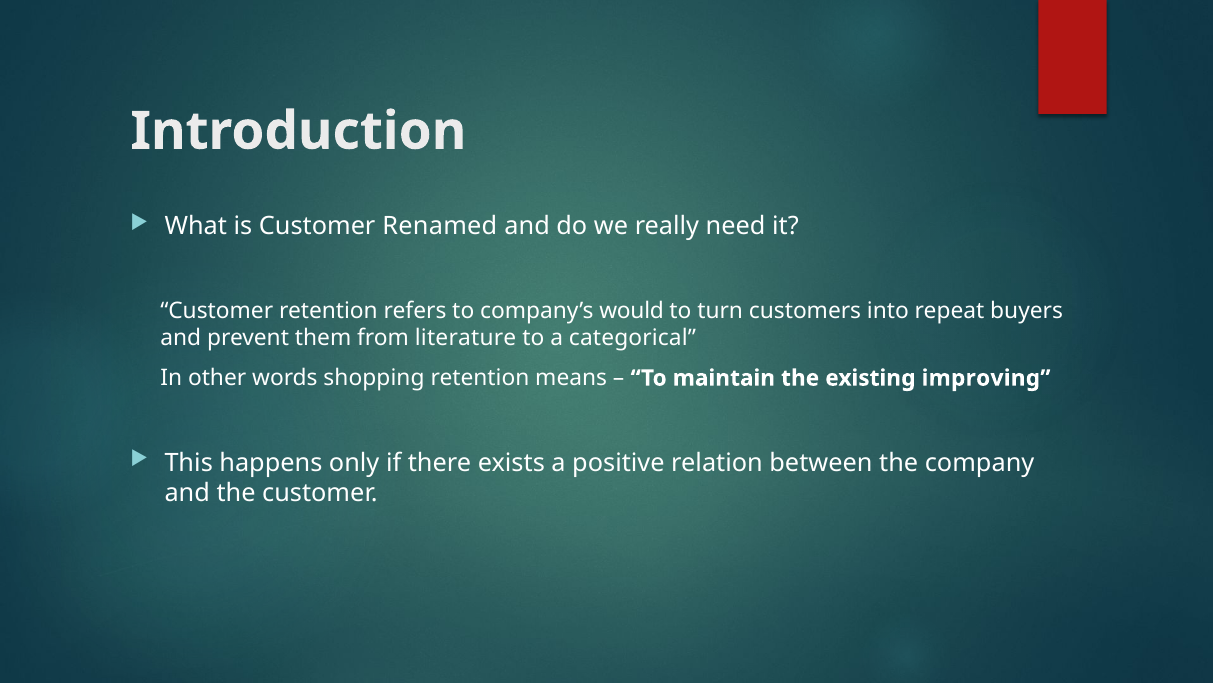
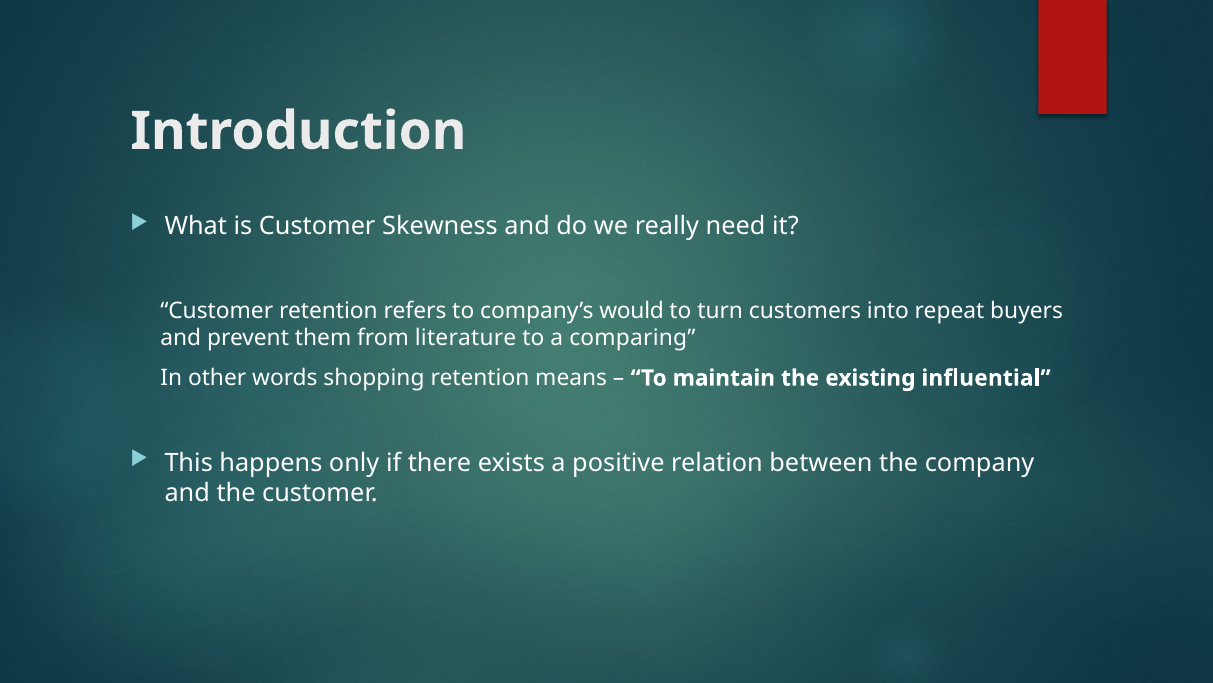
Renamed: Renamed -> Skewness (440, 226)
categorical: categorical -> comparing (632, 338)
improving: improving -> influential (986, 378)
